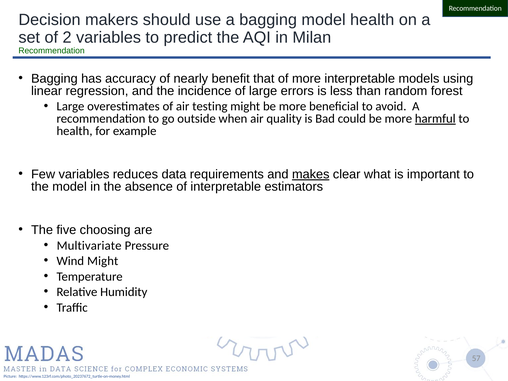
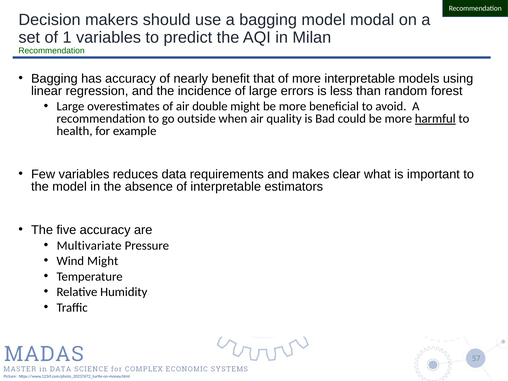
model health: health -> modal (372, 20)
2: 2 -> 1 (67, 37)
testing: testing -> double (210, 106)
makes underline: present -> none (311, 174)
five choosing: choosing -> accuracy (105, 230)
